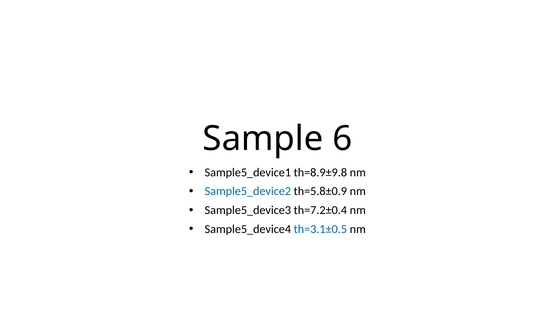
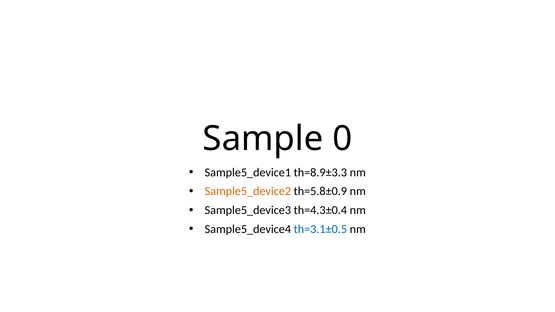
6: 6 -> 0 (342, 139)
th=8.9±9.8: th=8.9±9.8 -> th=8.9±3.3 (320, 173)
Sample5_device2 colour: blue -> orange (248, 191)
th=7.2±0.4: th=7.2±0.4 -> th=4.3±0.4 (320, 210)
